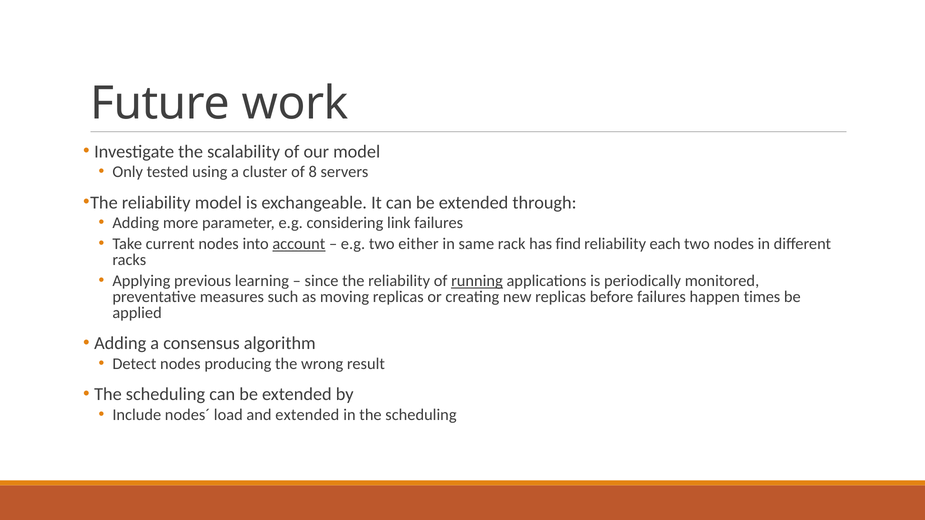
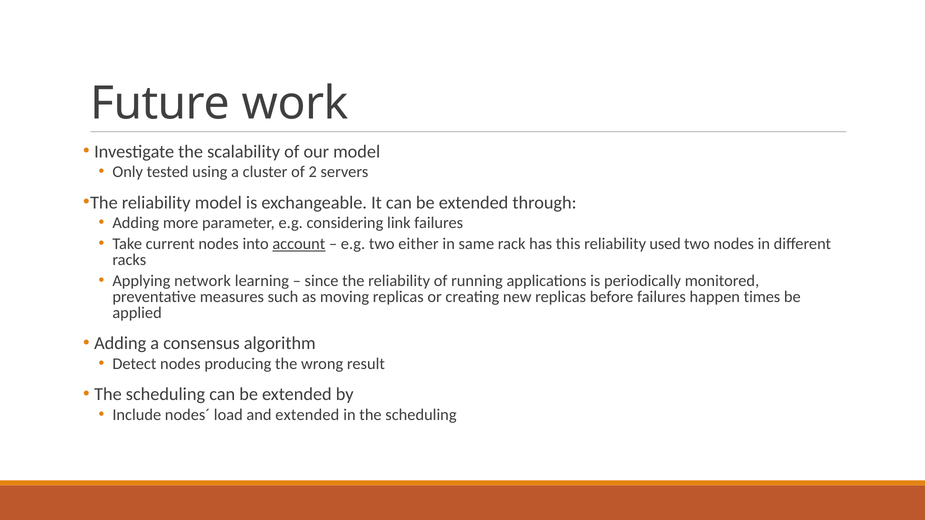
8: 8 -> 2 (313, 172)
find: find -> this (568, 244)
each: each -> used (665, 244)
previous: previous -> network (202, 281)
running underline: present -> none (477, 281)
